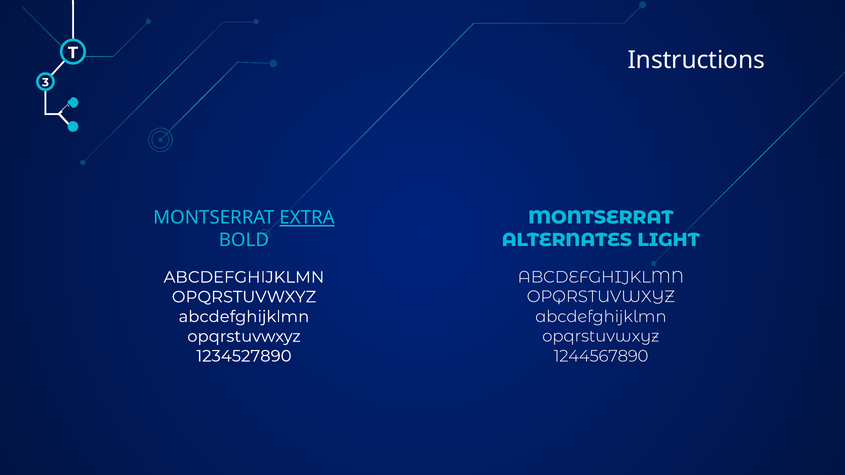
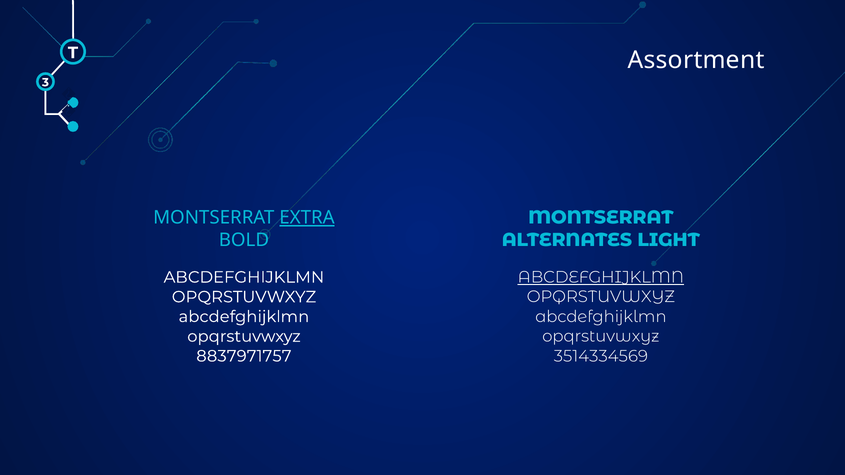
Instructions: Instructions -> Assortment (696, 60)
ABCDEFGHIJKLMN underline: none -> present (601, 277)
1244567890: 1244567890 -> 3514334569 (601, 356)
1234527890: 1234527890 -> 8837971757 (244, 356)
